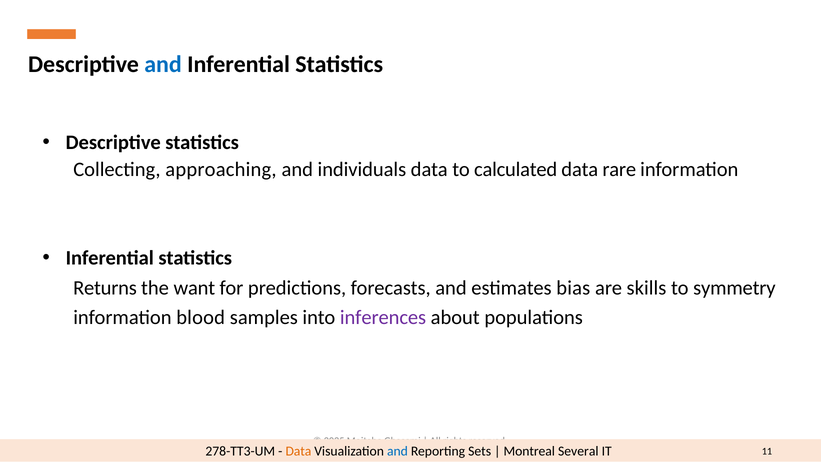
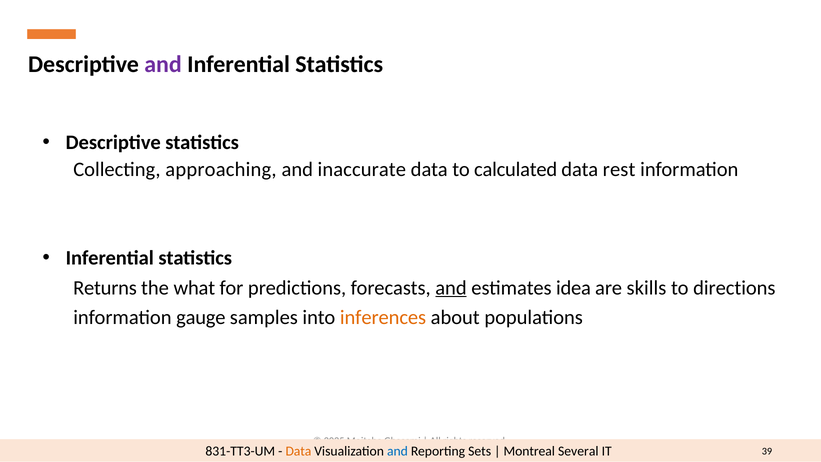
and colour: blue -> purple (163, 64)
individuals: individuals -> inaccurate (362, 169)
rare: rare -> rest (619, 169)
want: want -> what (194, 288)
and underline: none -> present (451, 288)
bias: bias -> idea (573, 288)
symmetry: symmetry -> directions (734, 288)
blood: blood -> gauge (201, 317)
inferences colour: purple -> orange (383, 317)
278-TT3-UM: 278-TT3-UM -> 831-TT3-UM (240, 451)
11: 11 -> 39 (767, 451)
